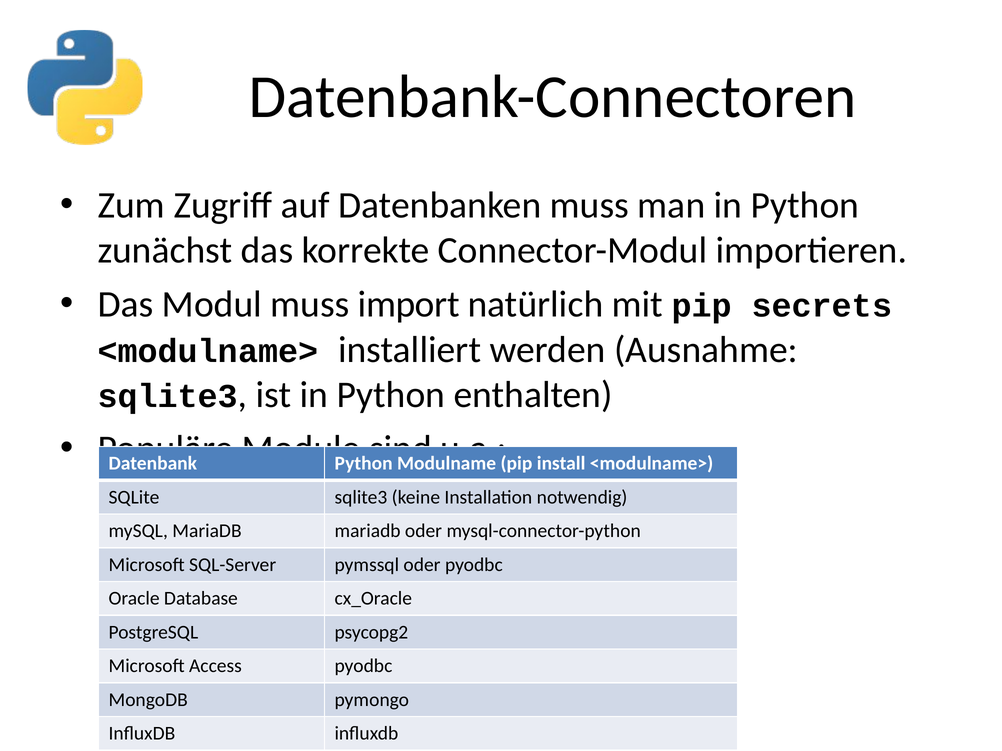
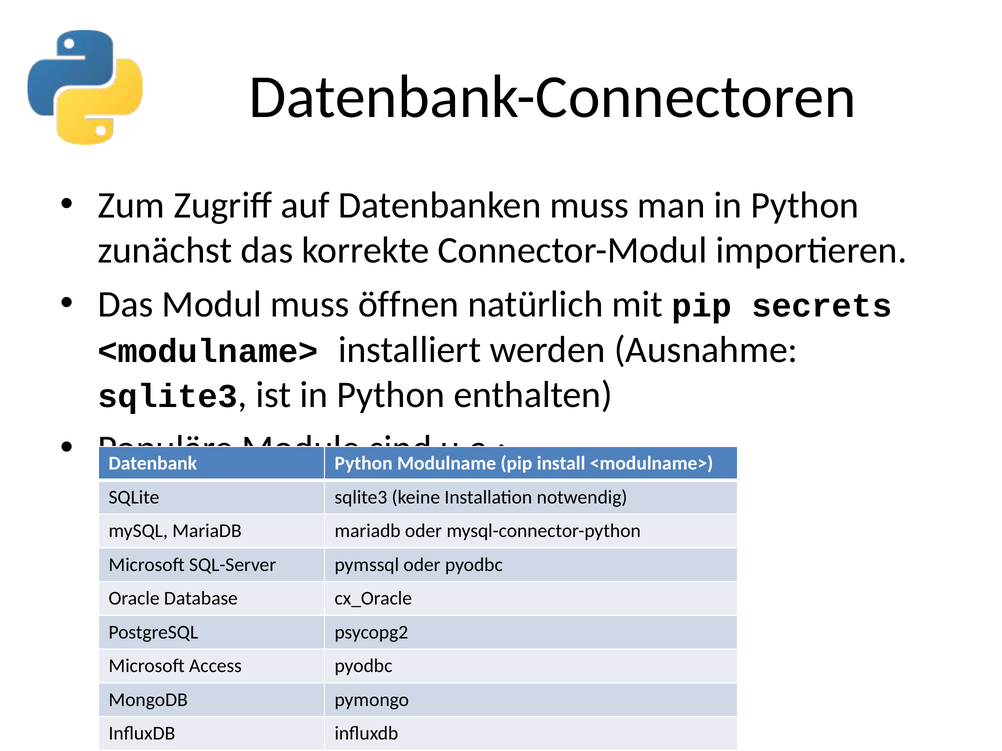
import: import -> öffnen (409, 305)
